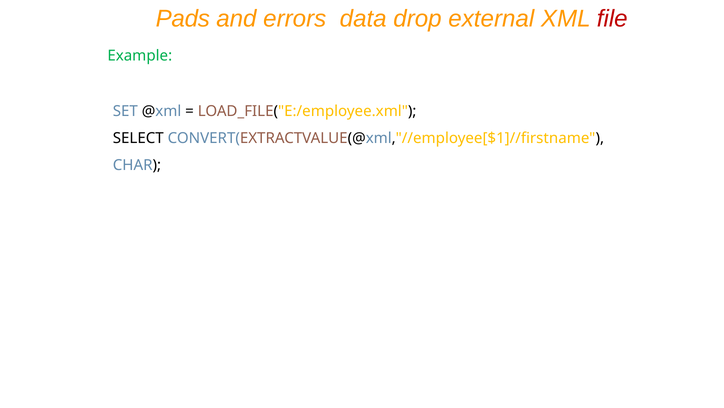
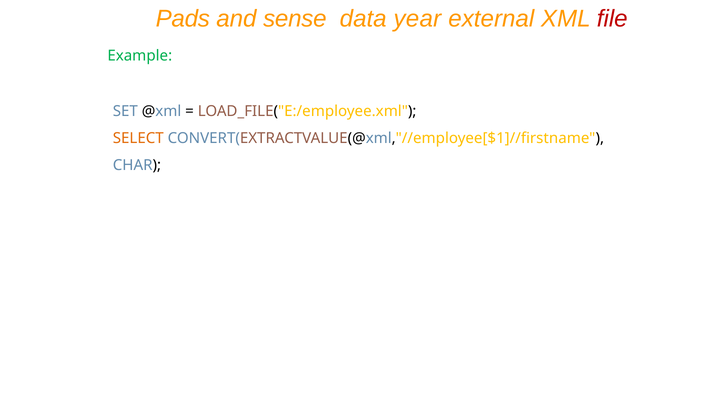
errors: errors -> sense (295, 19)
drop: drop -> year (417, 19)
SELECT colour: black -> orange (138, 138)
